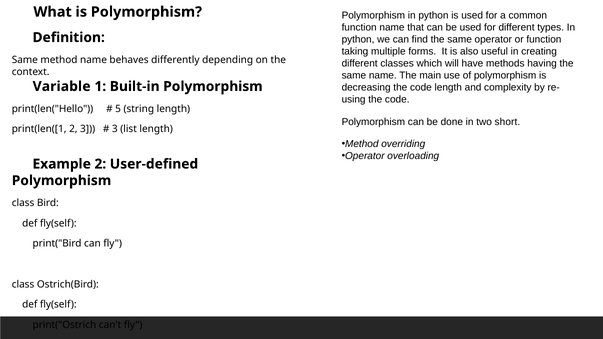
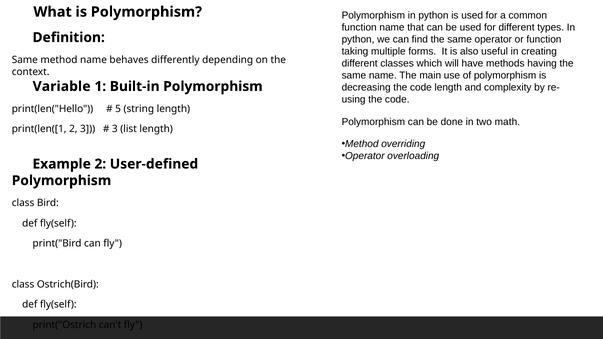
short: short -> math (507, 122)
